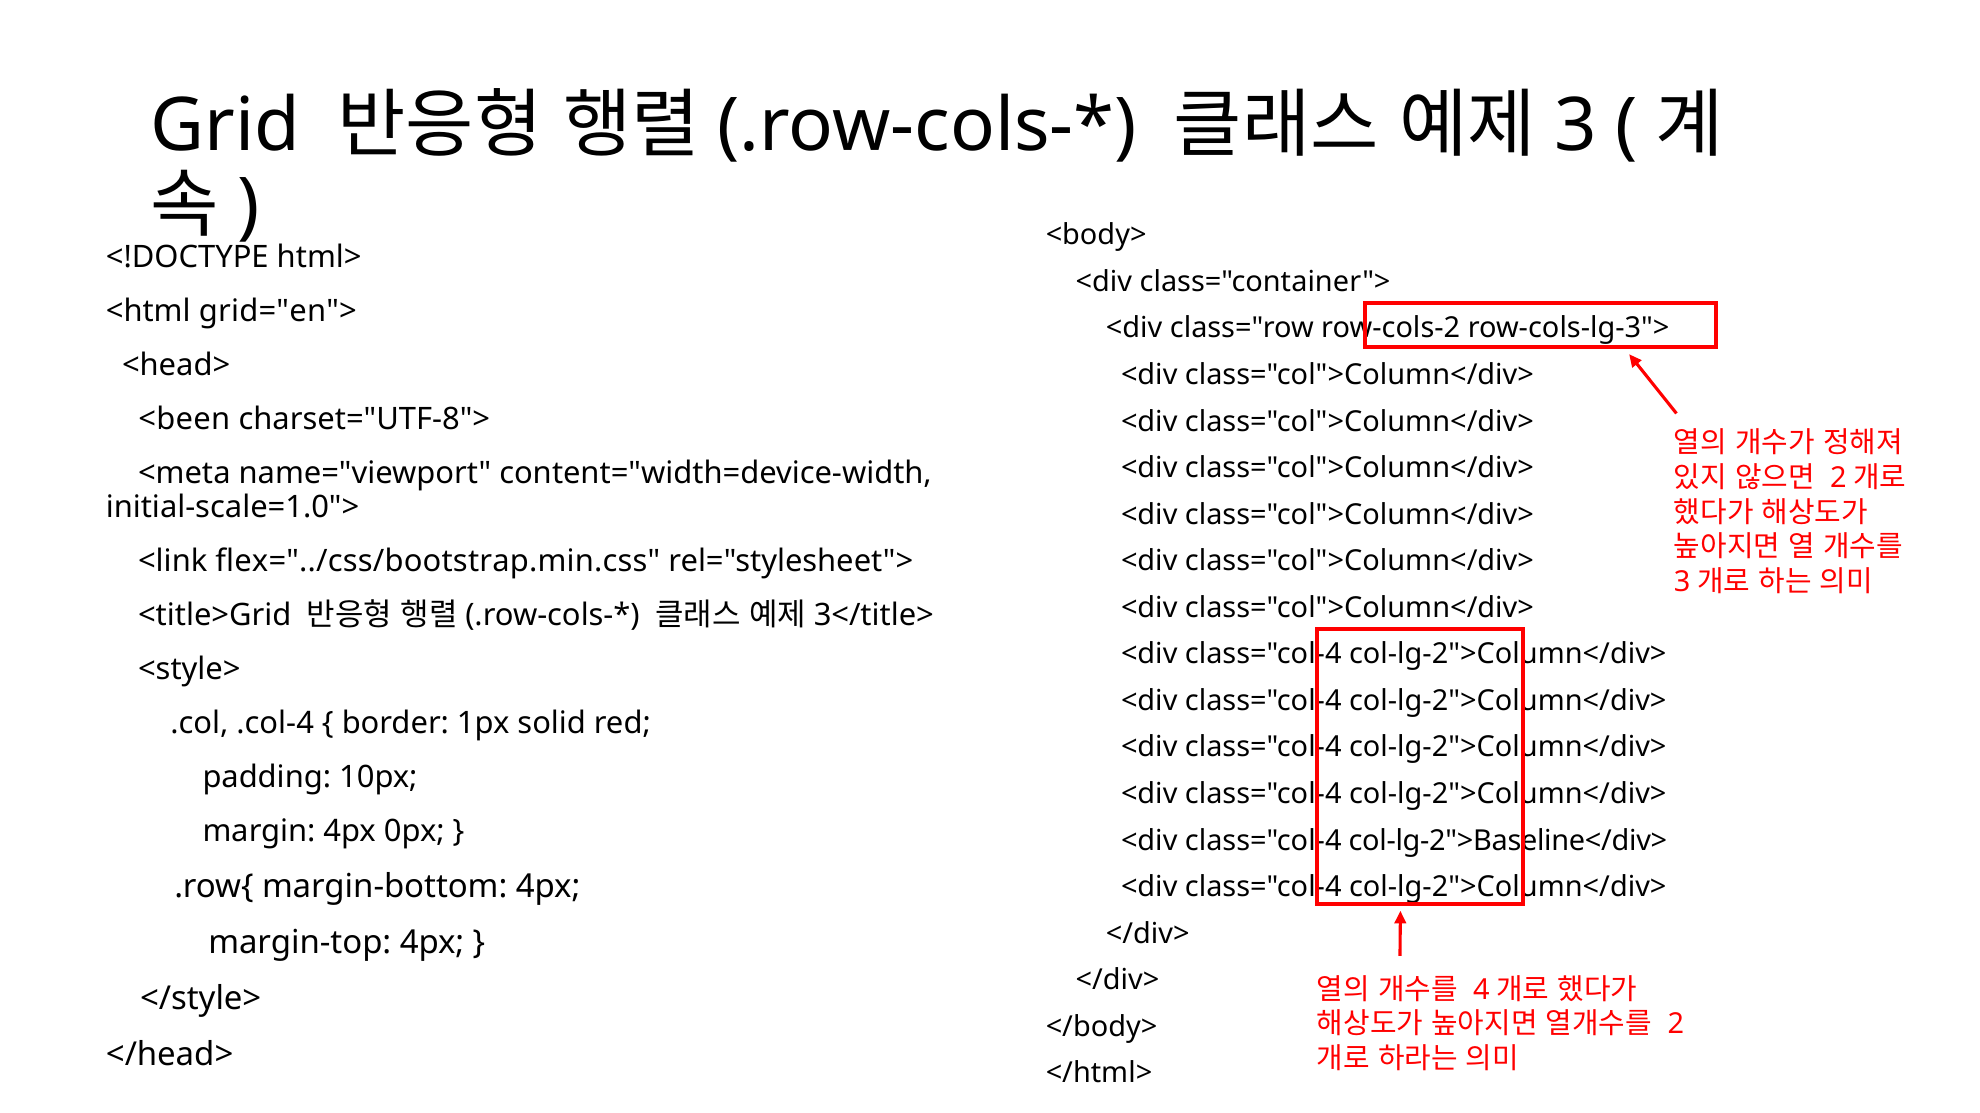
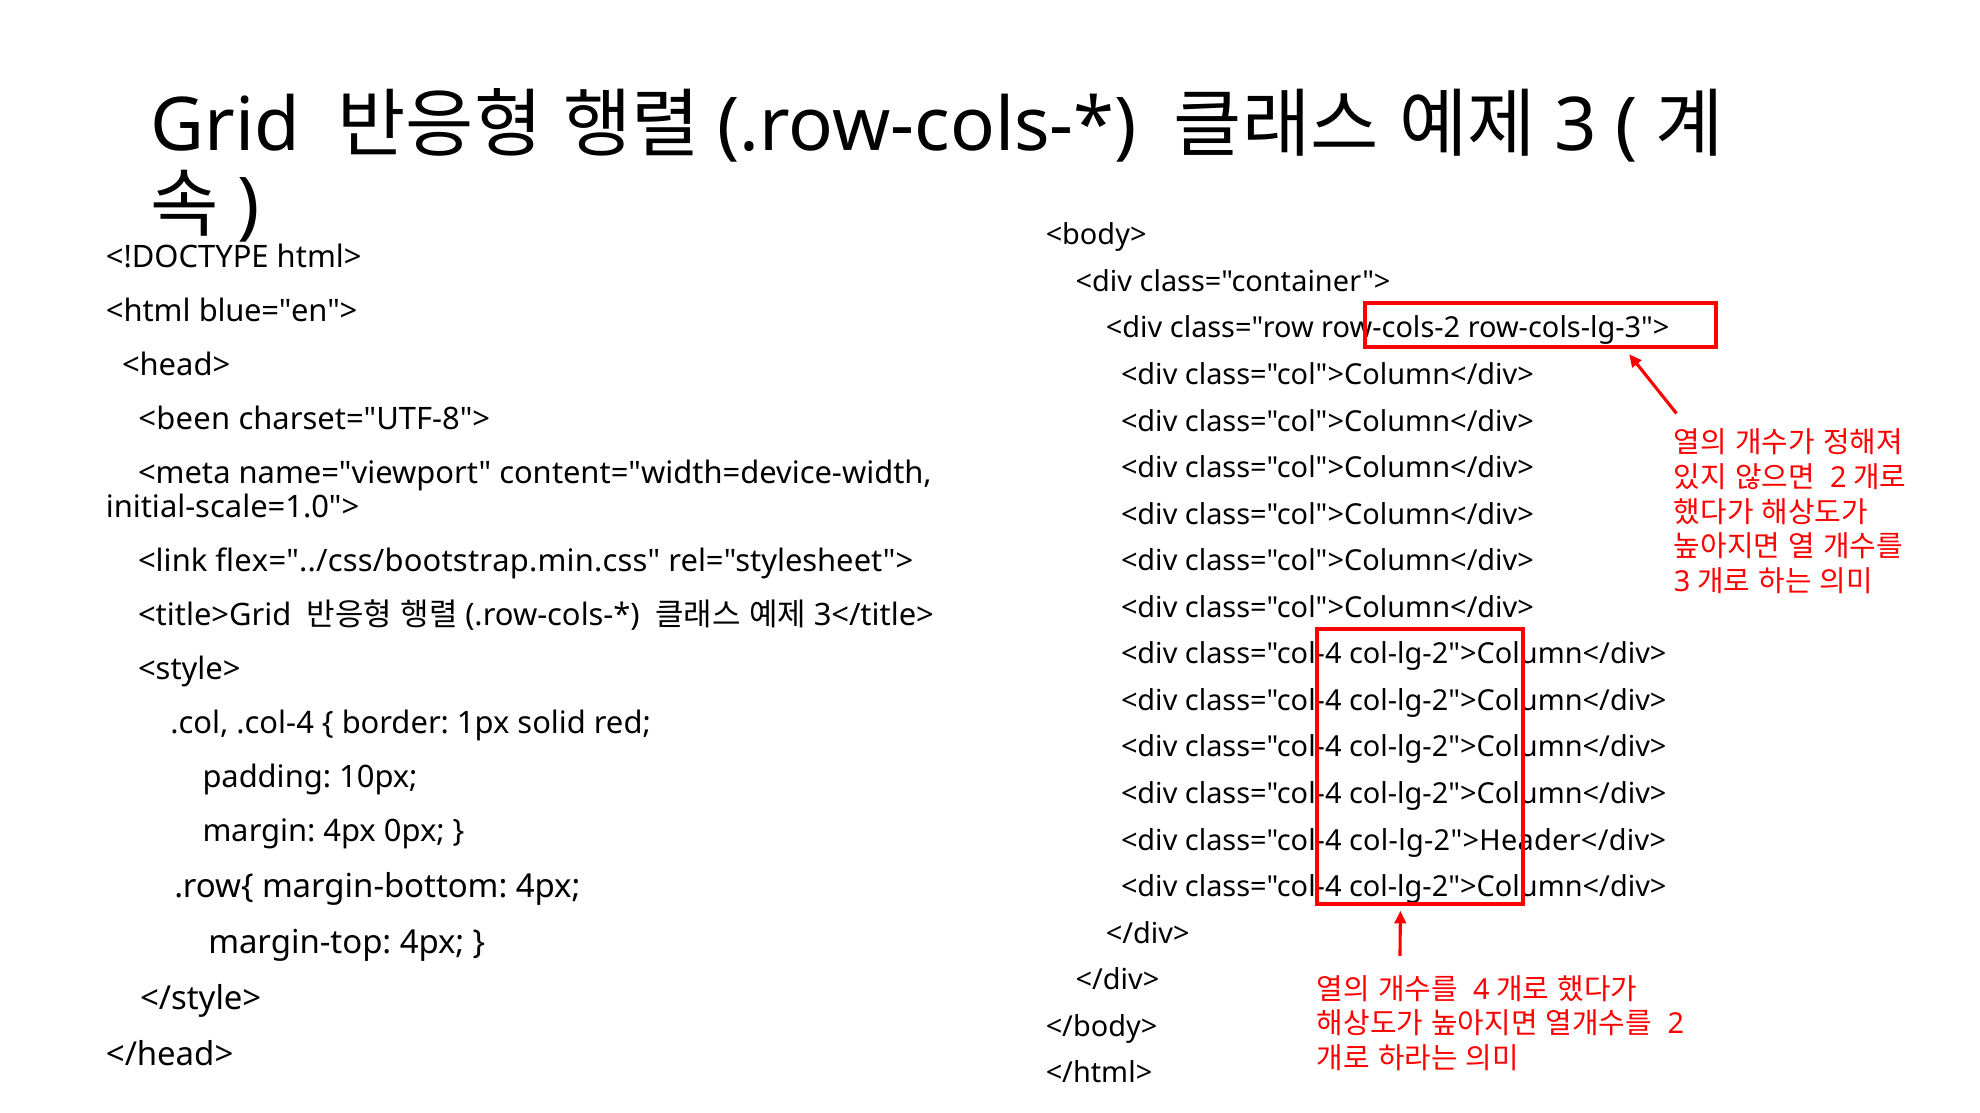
grid="en">: grid="en"> -> blue="en"> (278, 312)
col-lg-2">Baseline</div>: col-lg-2">Baseline</div> -> col-lg-2">Header</div> (1508, 841)
